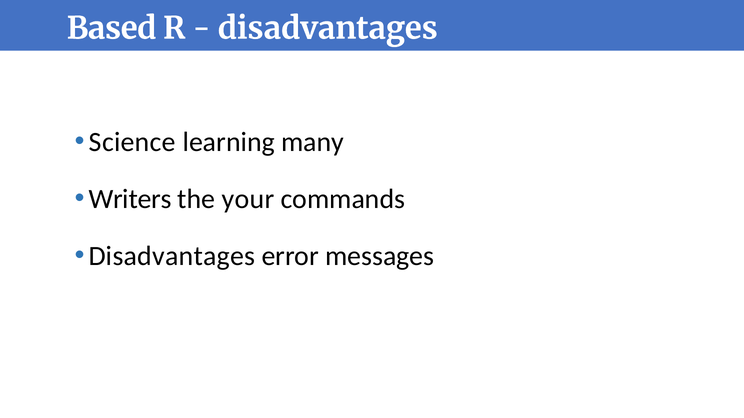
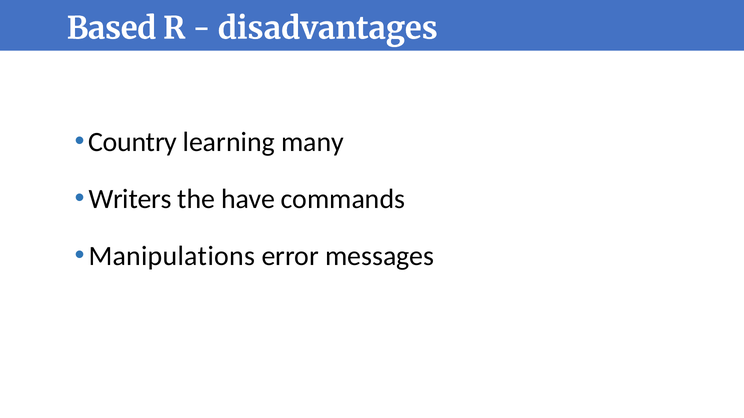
Science: Science -> Country (133, 142)
your: your -> have (248, 199)
Disadvantages: Disadvantages -> Manipulations (172, 257)
